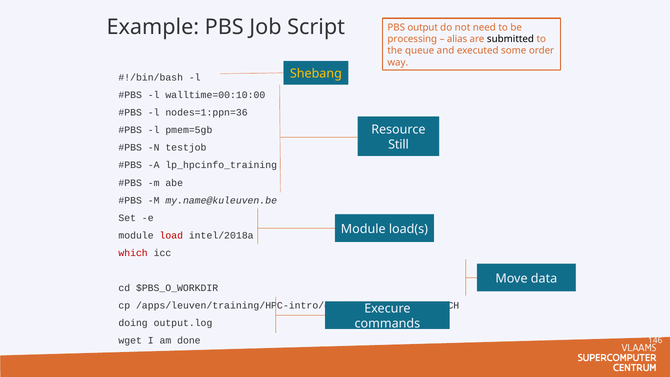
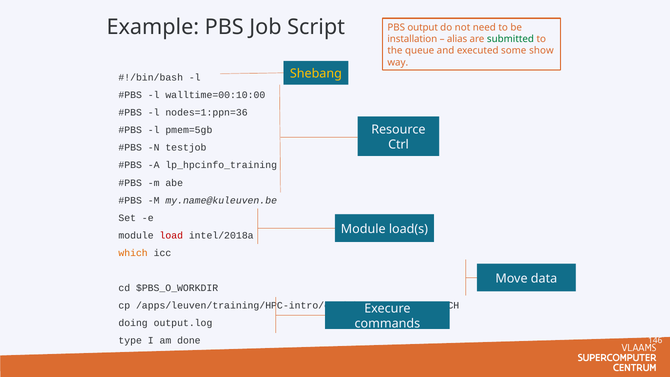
processing: processing -> installation (412, 39)
submitted colour: black -> green (510, 39)
order: order -> show (541, 51)
Still: Still -> Ctrl (398, 145)
which colour: red -> orange (133, 253)
wget: wget -> type (130, 341)
